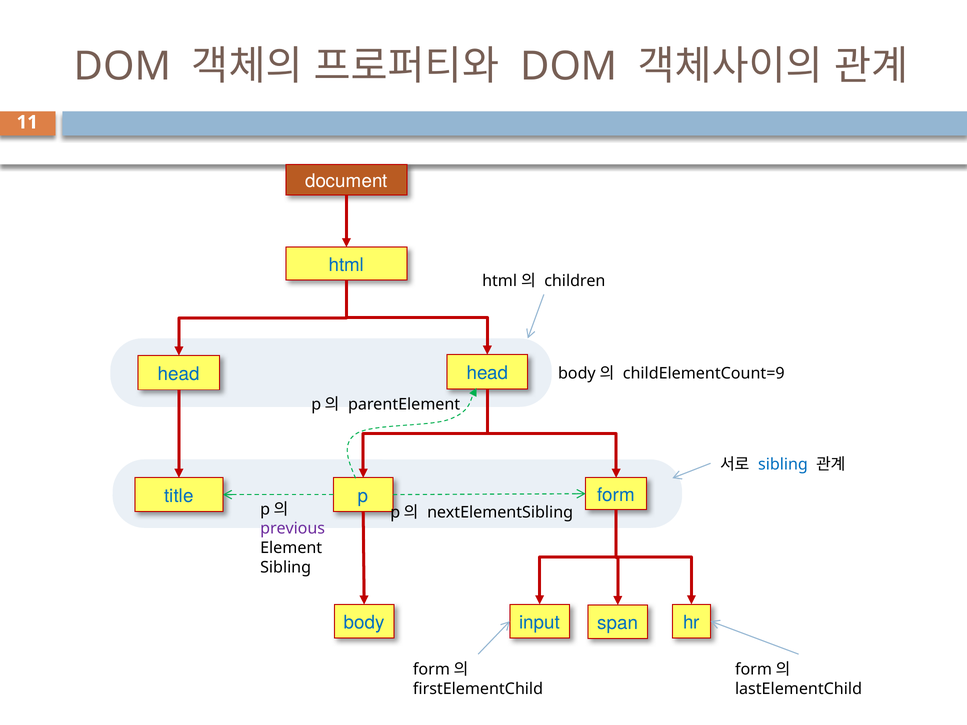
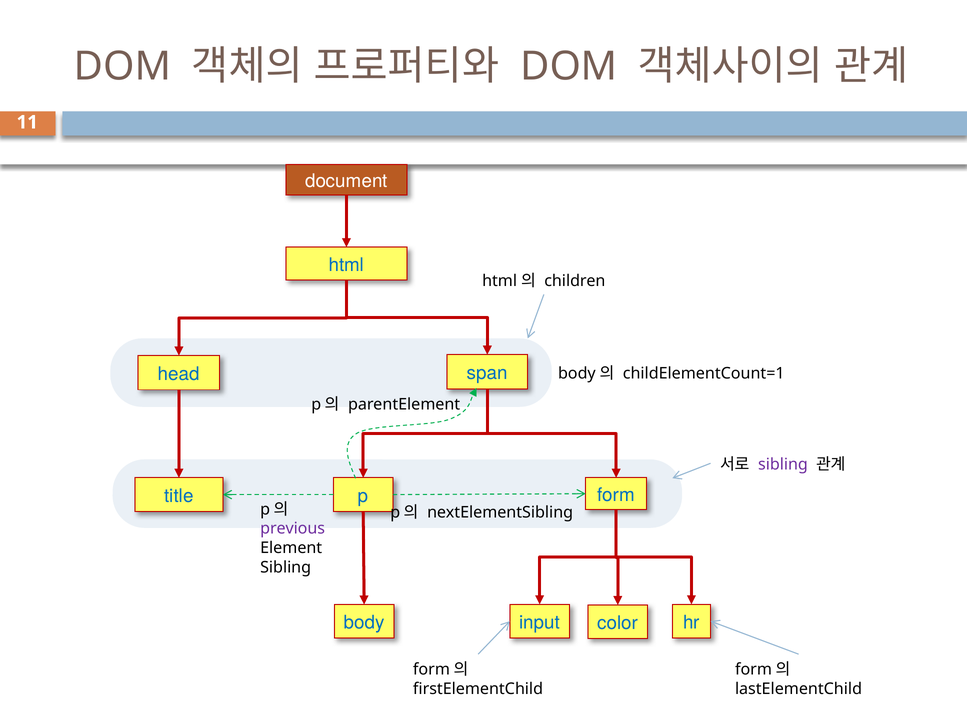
head head: head -> span (487, 373)
childElementCount=9: childElementCount=9 -> childElementCount=1 (704, 374)
sibling colour: blue -> purple (783, 465)
span: span -> color (618, 623)
